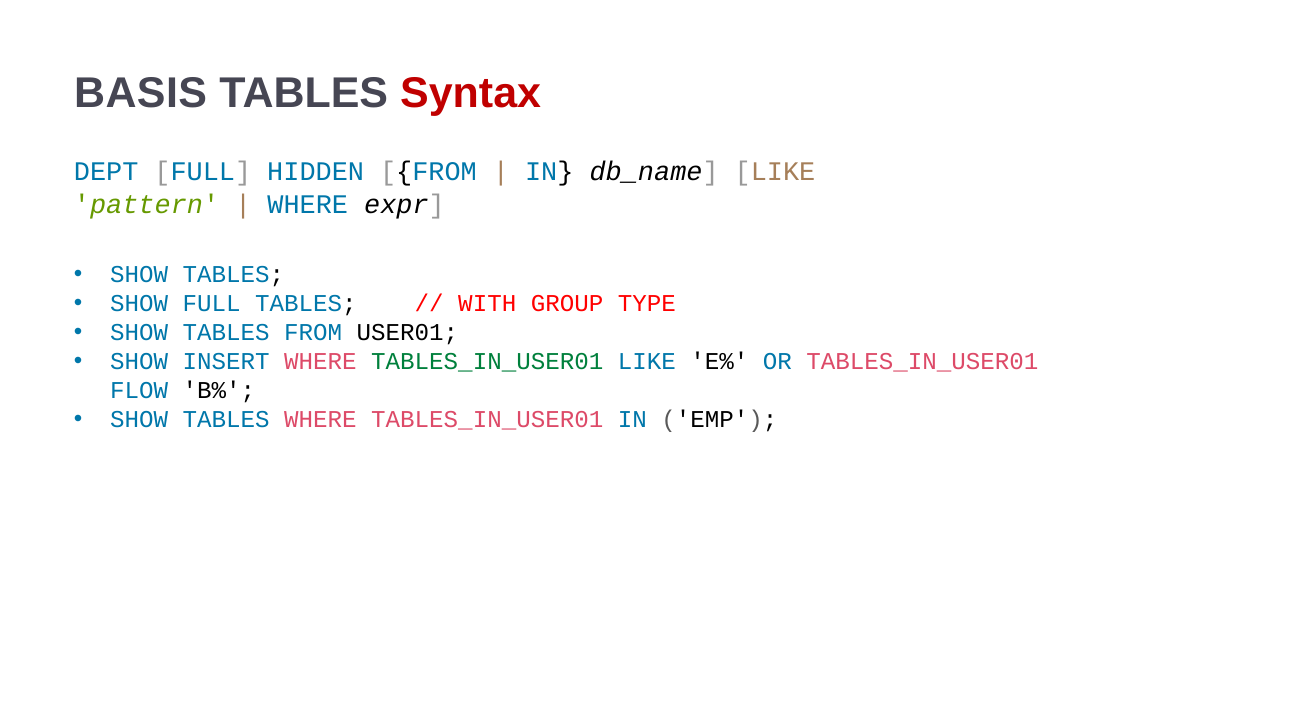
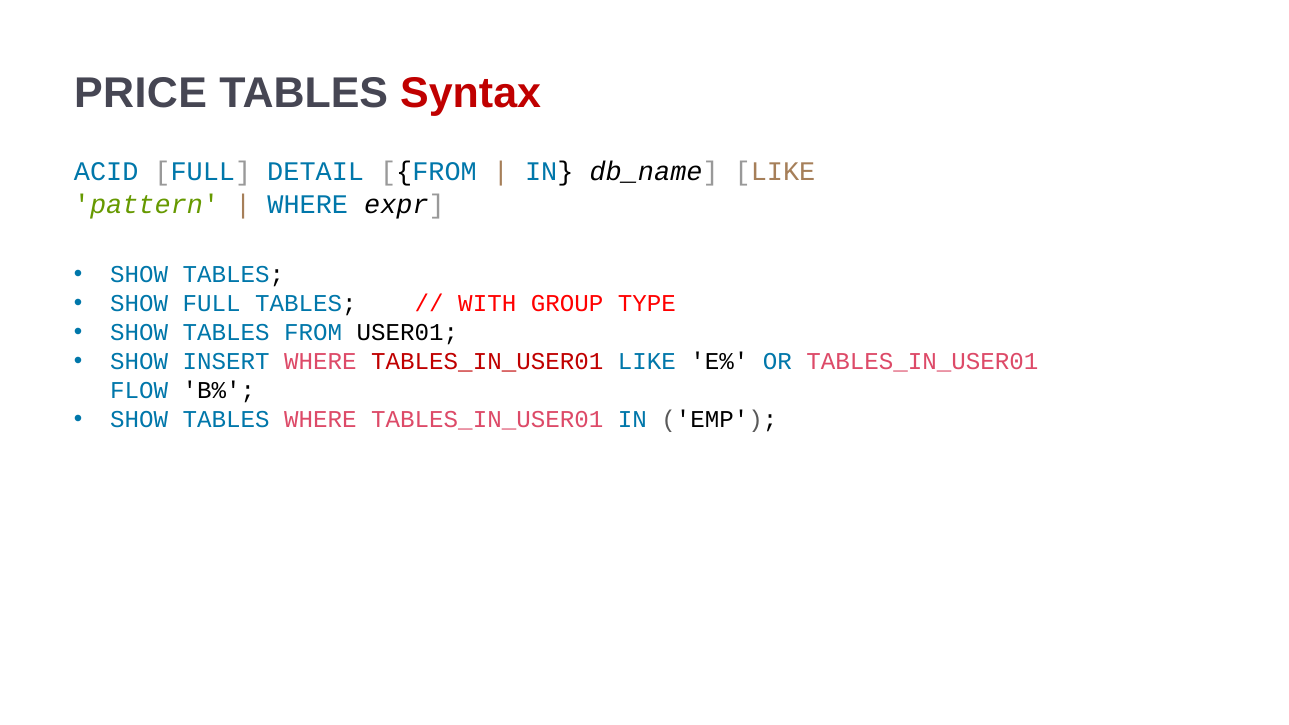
BASIS: BASIS -> PRICE (141, 93)
DEPT: DEPT -> ACID (106, 172)
HIDDEN: HIDDEN -> DETAIL (316, 172)
TABLES_IN_USER01 colour: green -> red (487, 362)
